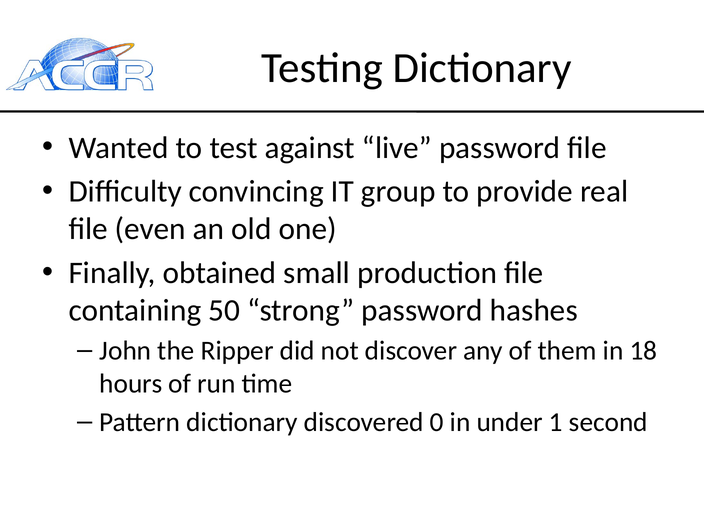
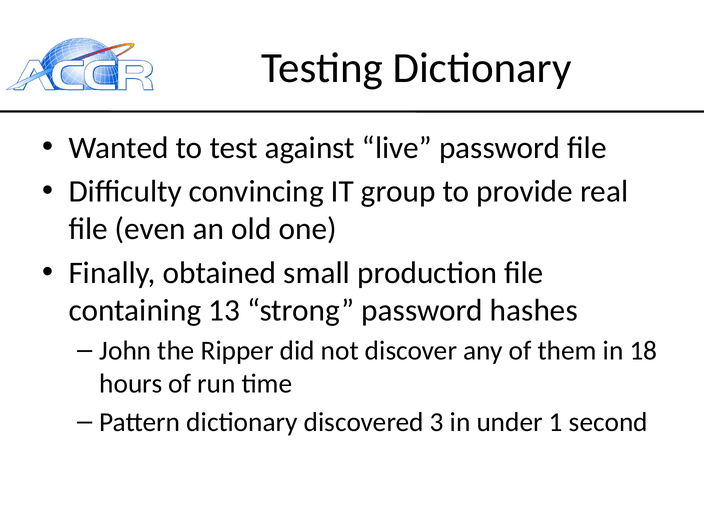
50: 50 -> 13 (224, 310)
0: 0 -> 3 (437, 422)
